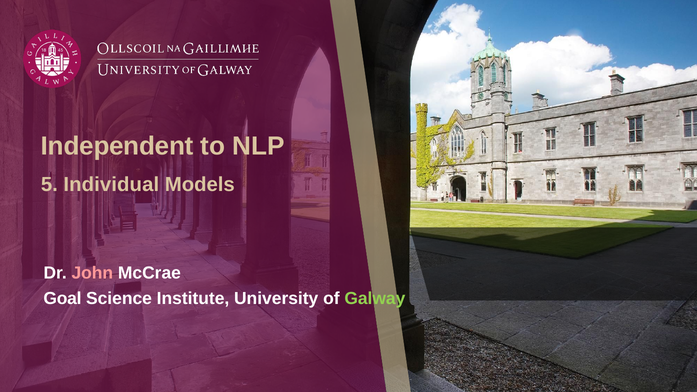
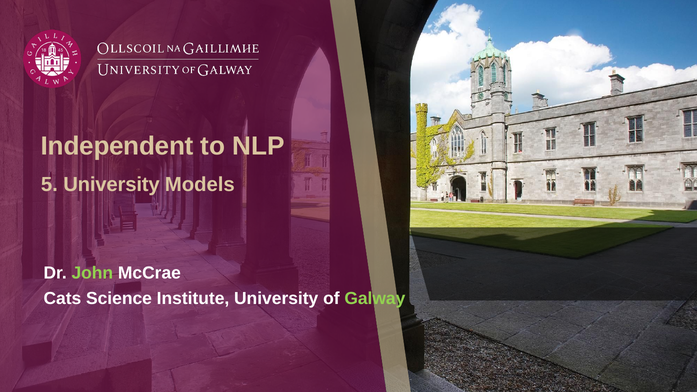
5 Individual: Individual -> University (111, 185)
John colour: pink -> light green (92, 273)
Goal: Goal -> Cats (62, 298)
